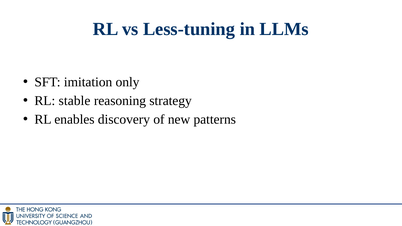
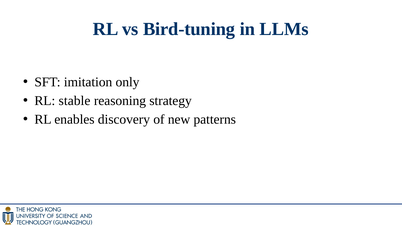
Less-tuning: Less-tuning -> Bird-tuning (189, 29)
